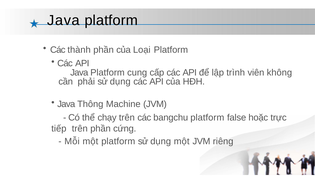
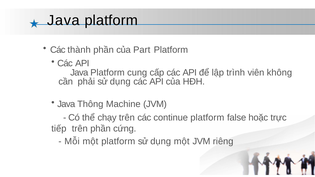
Loại: Loại -> Part (142, 50)
bangchu: bangchu -> continue (171, 118)
